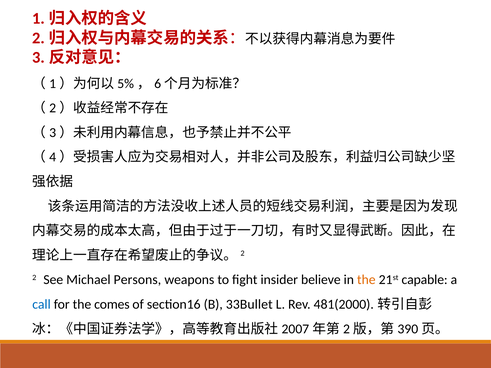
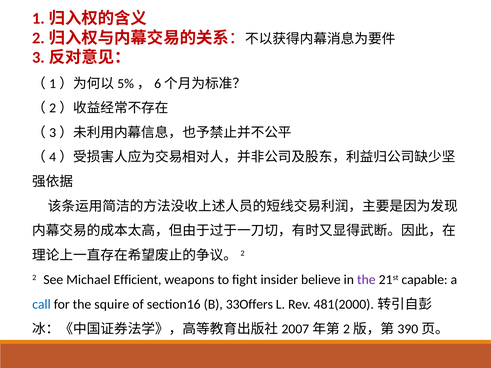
Persons: Persons -> Efficient (138, 280)
the colour: orange -> purple (366, 280)
comes: comes -> squire (112, 305)
33Bullet: 33Bullet -> 33Offers (249, 305)
